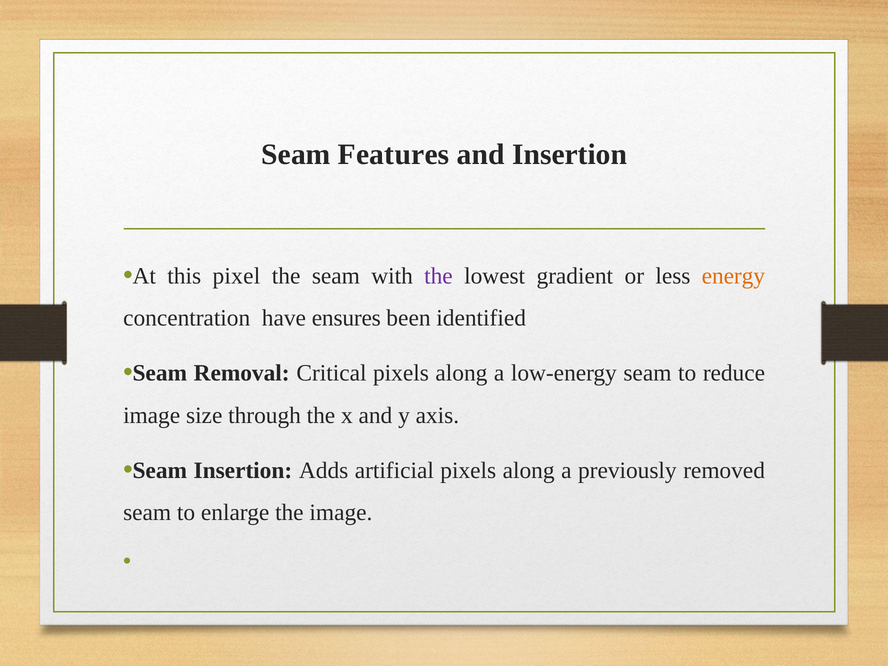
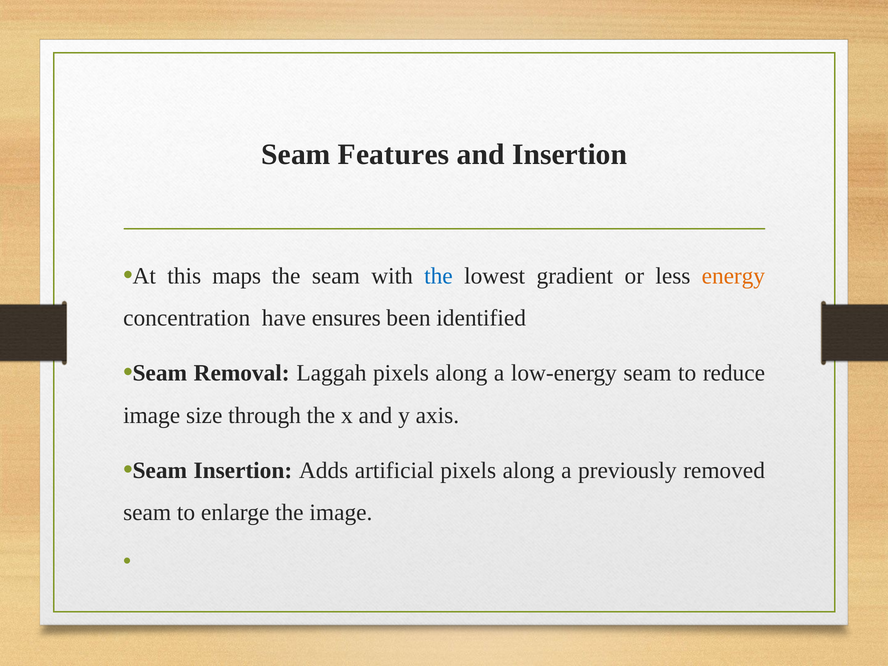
pixel: pixel -> maps (237, 276)
the colour: purple -> blue (438, 276)
Critical: Critical -> Laggah (331, 373)
